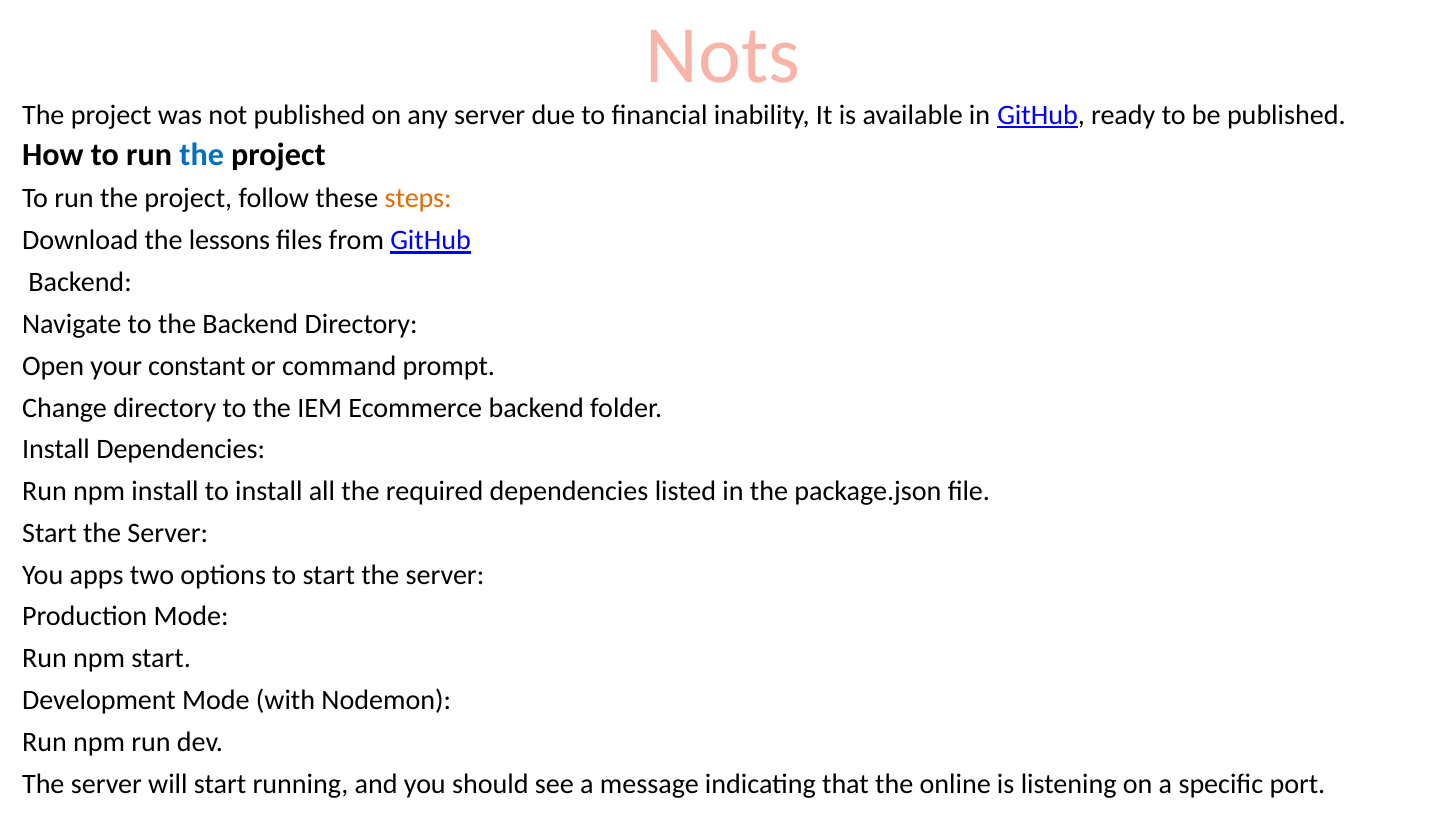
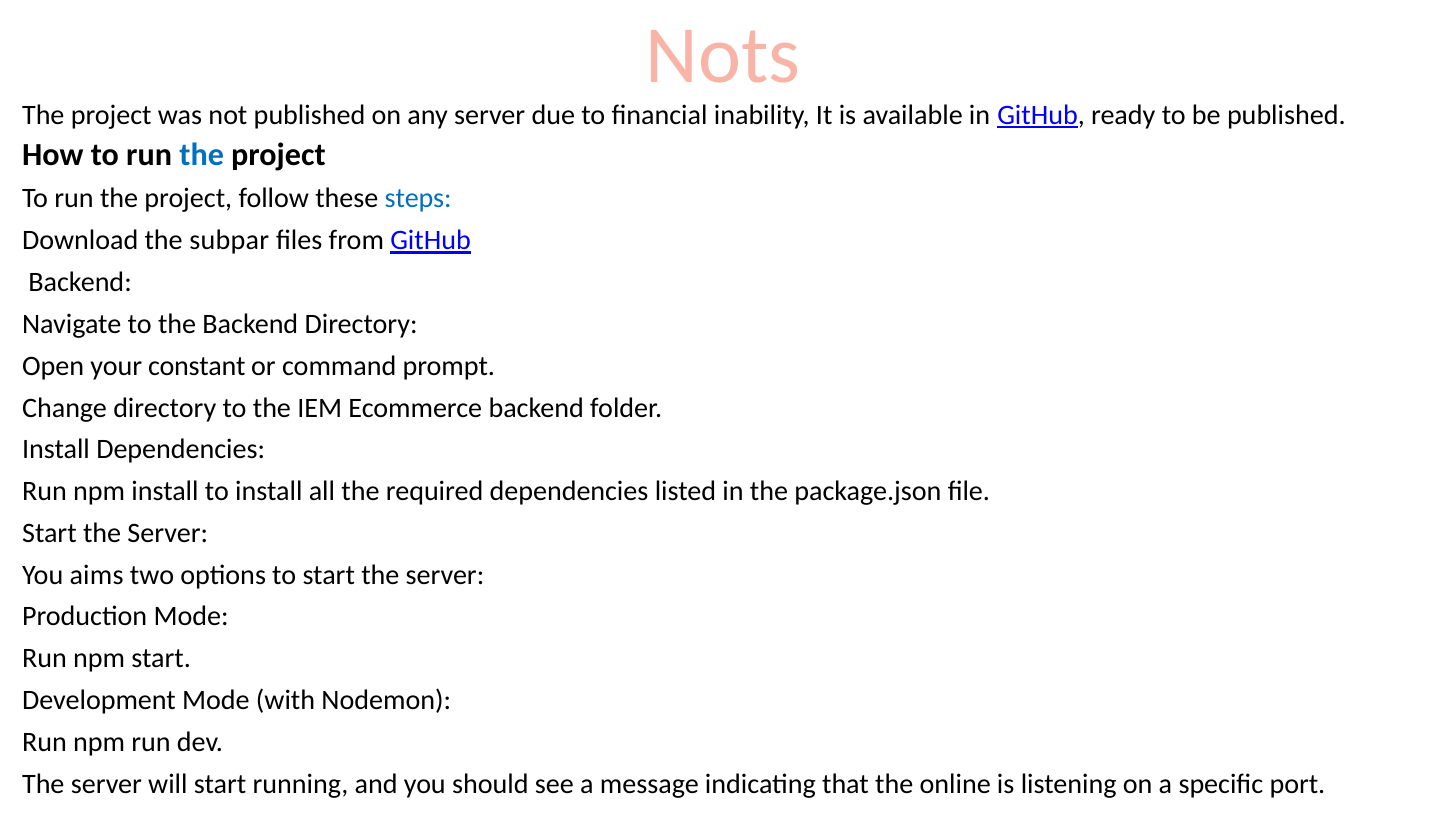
steps colour: orange -> blue (418, 199)
lessons: lessons -> subpar (229, 240)
apps: apps -> aims (97, 575)
